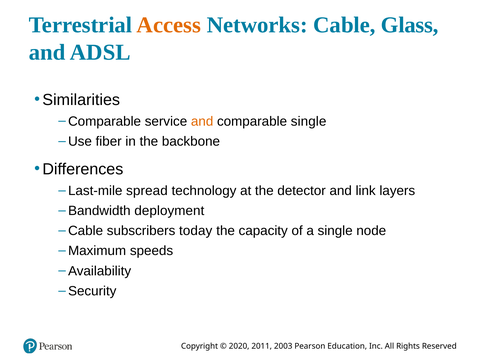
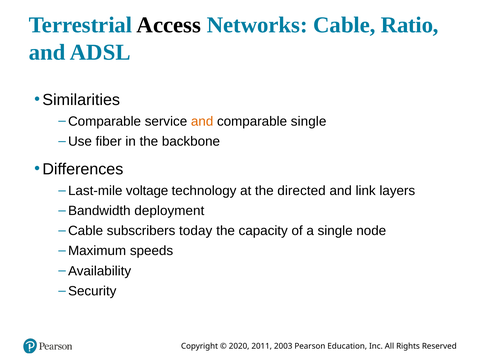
Access colour: orange -> black (169, 25)
Glass: Glass -> Ratio (410, 25)
spread: spread -> voltage (147, 191)
detector: detector -> directed (302, 191)
